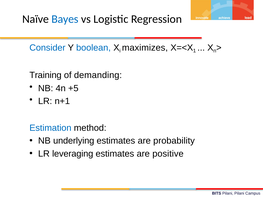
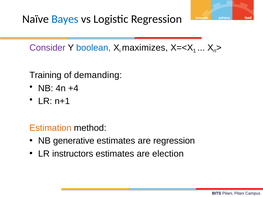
Consider colour: blue -> purple (47, 48)
+5: +5 -> +4 (73, 88)
Estimation colour: blue -> orange (50, 128)
underlying: underlying -> generative (74, 141)
are probability: probability -> regression (174, 141)
leveraging: leveraging -> instructors (73, 154)
positive: positive -> election (168, 154)
